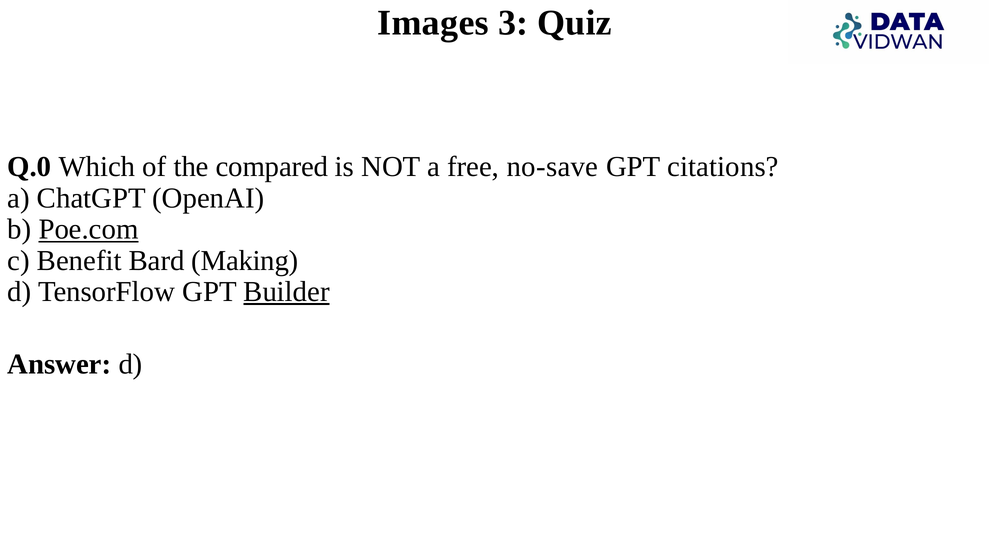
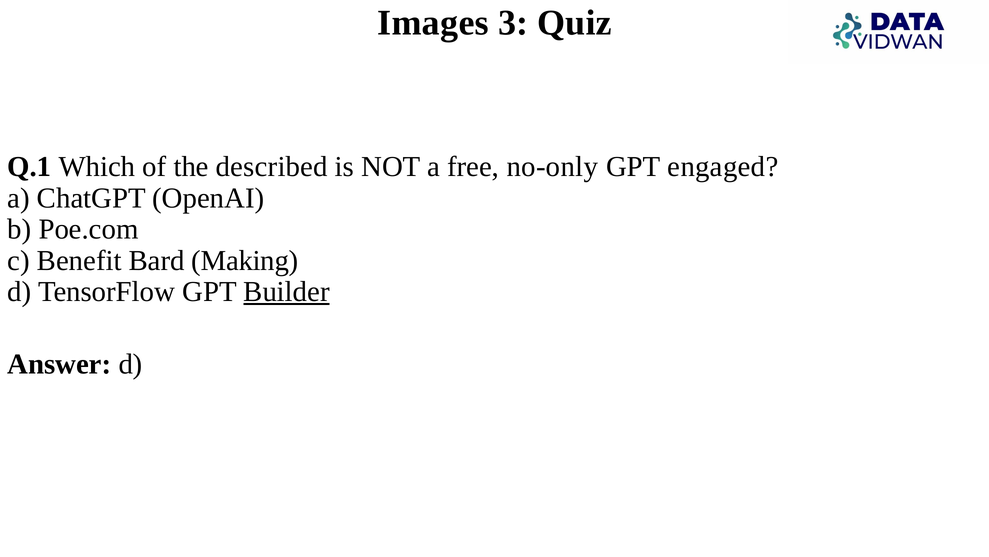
Q.0: Q.0 -> Q.1 (29, 167)
compared: compared -> described (272, 167)
no-save: no-save -> no-only (552, 167)
citations: citations -> engaged (723, 167)
Poe.com underline: present -> none (89, 229)
